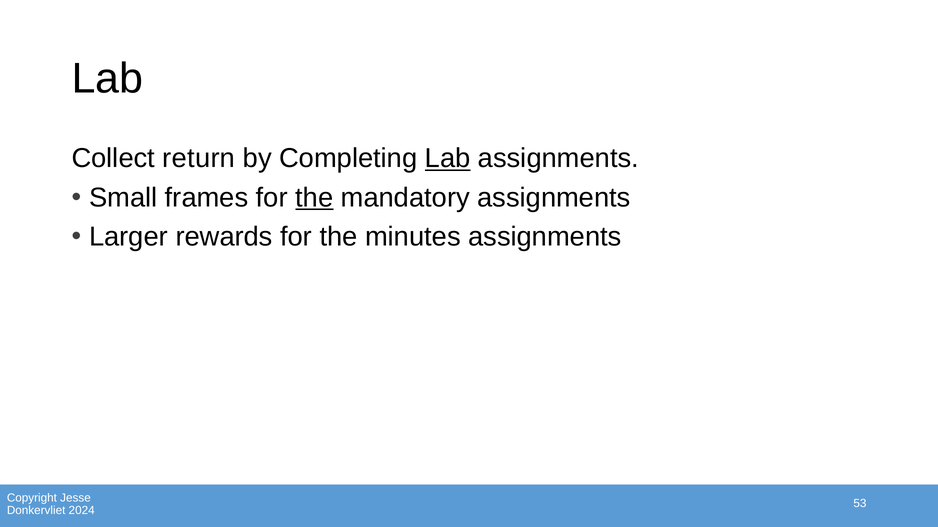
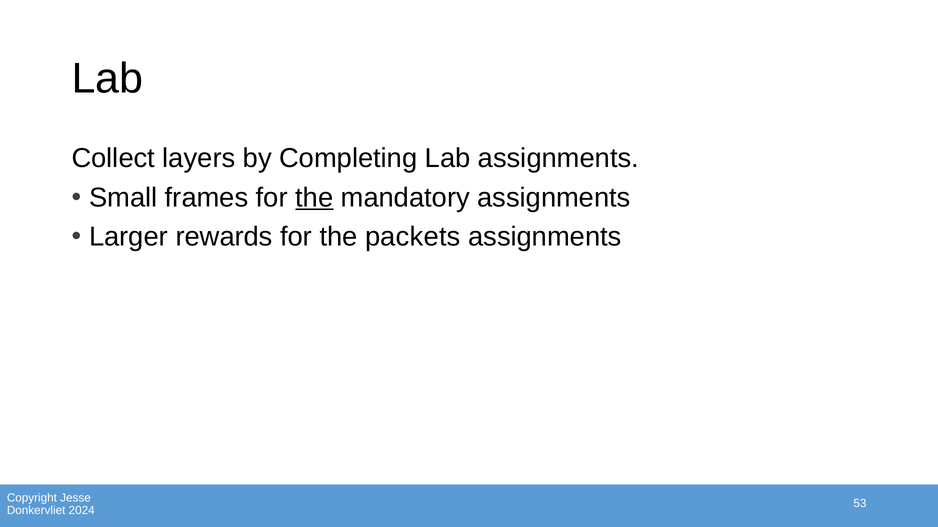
return: return -> layers (199, 159)
Lab underline: present -> none (448, 159)
minutes: minutes -> packets (413, 237)
